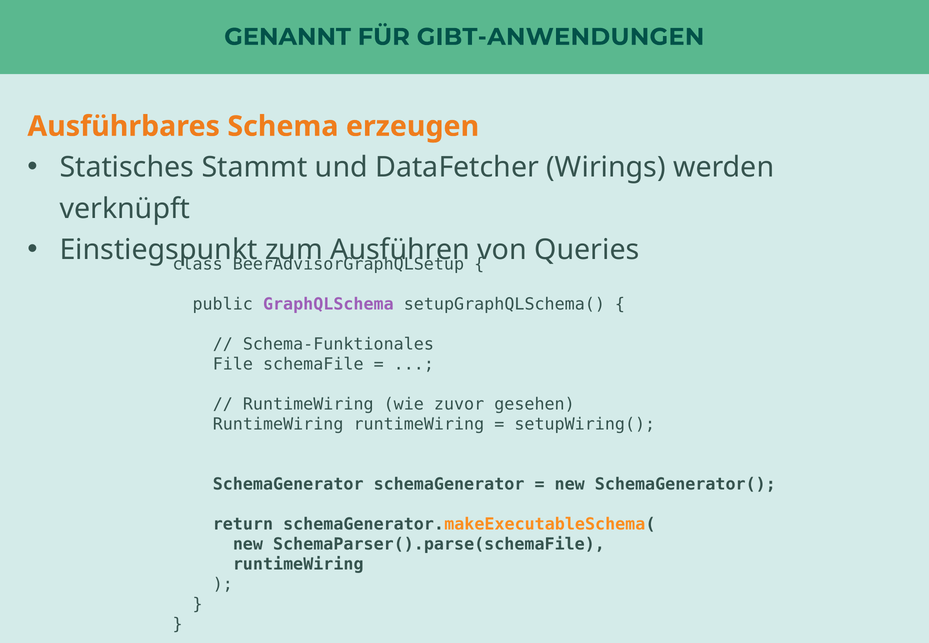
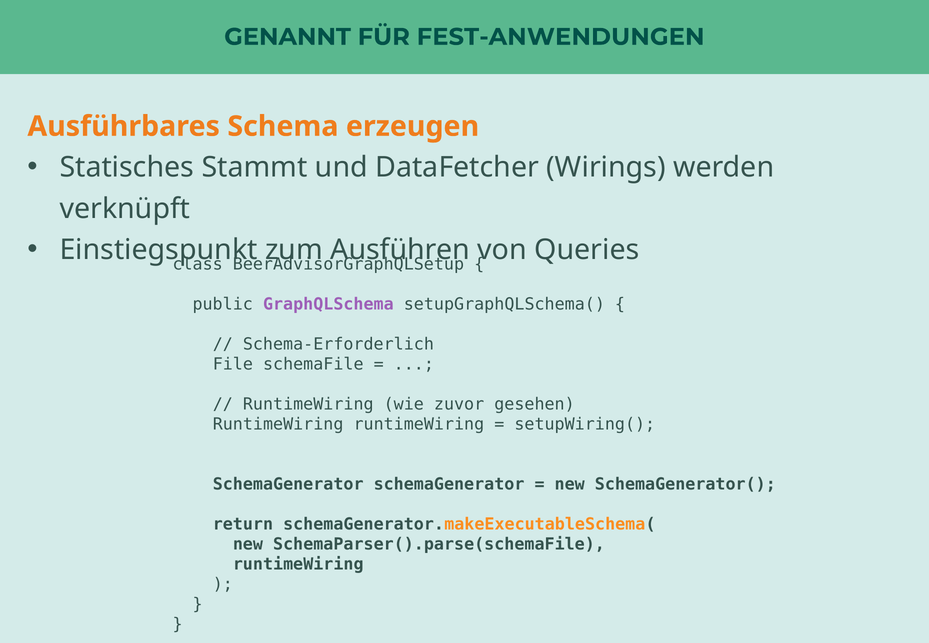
GIBT-ANWENDUNGEN: GIBT-ANWENDUNGEN -> FEST-ANWENDUNGEN (561, 37)
Schema-Funktionales: Schema-Funktionales -> Schema-Erforderlich (338, 344)
